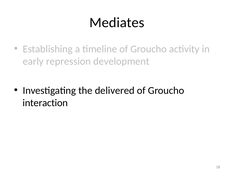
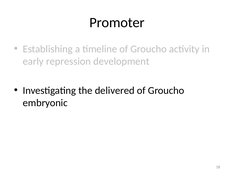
Mediates: Mediates -> Promoter (117, 23)
interaction: interaction -> embryonic (45, 103)
